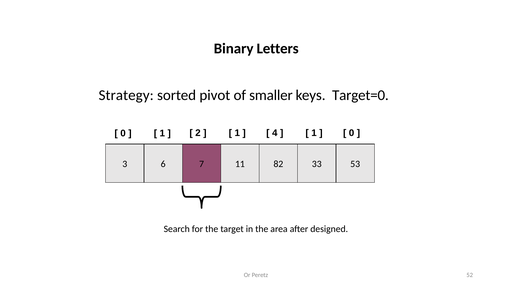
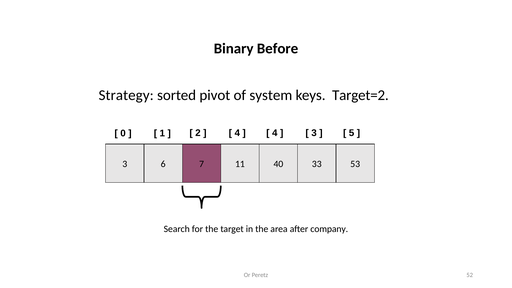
Letters: Letters -> Before (278, 49)
smaller: smaller -> system (271, 95)
Target=0: Target=0 -> Target=2 (360, 95)
1: 1 -> 4 (237, 133)
1: 1 -> 3 (314, 133)
0: 0 -> 5 (352, 133)
82: 82 -> 40 (278, 164)
designed: designed -> company (329, 229)
